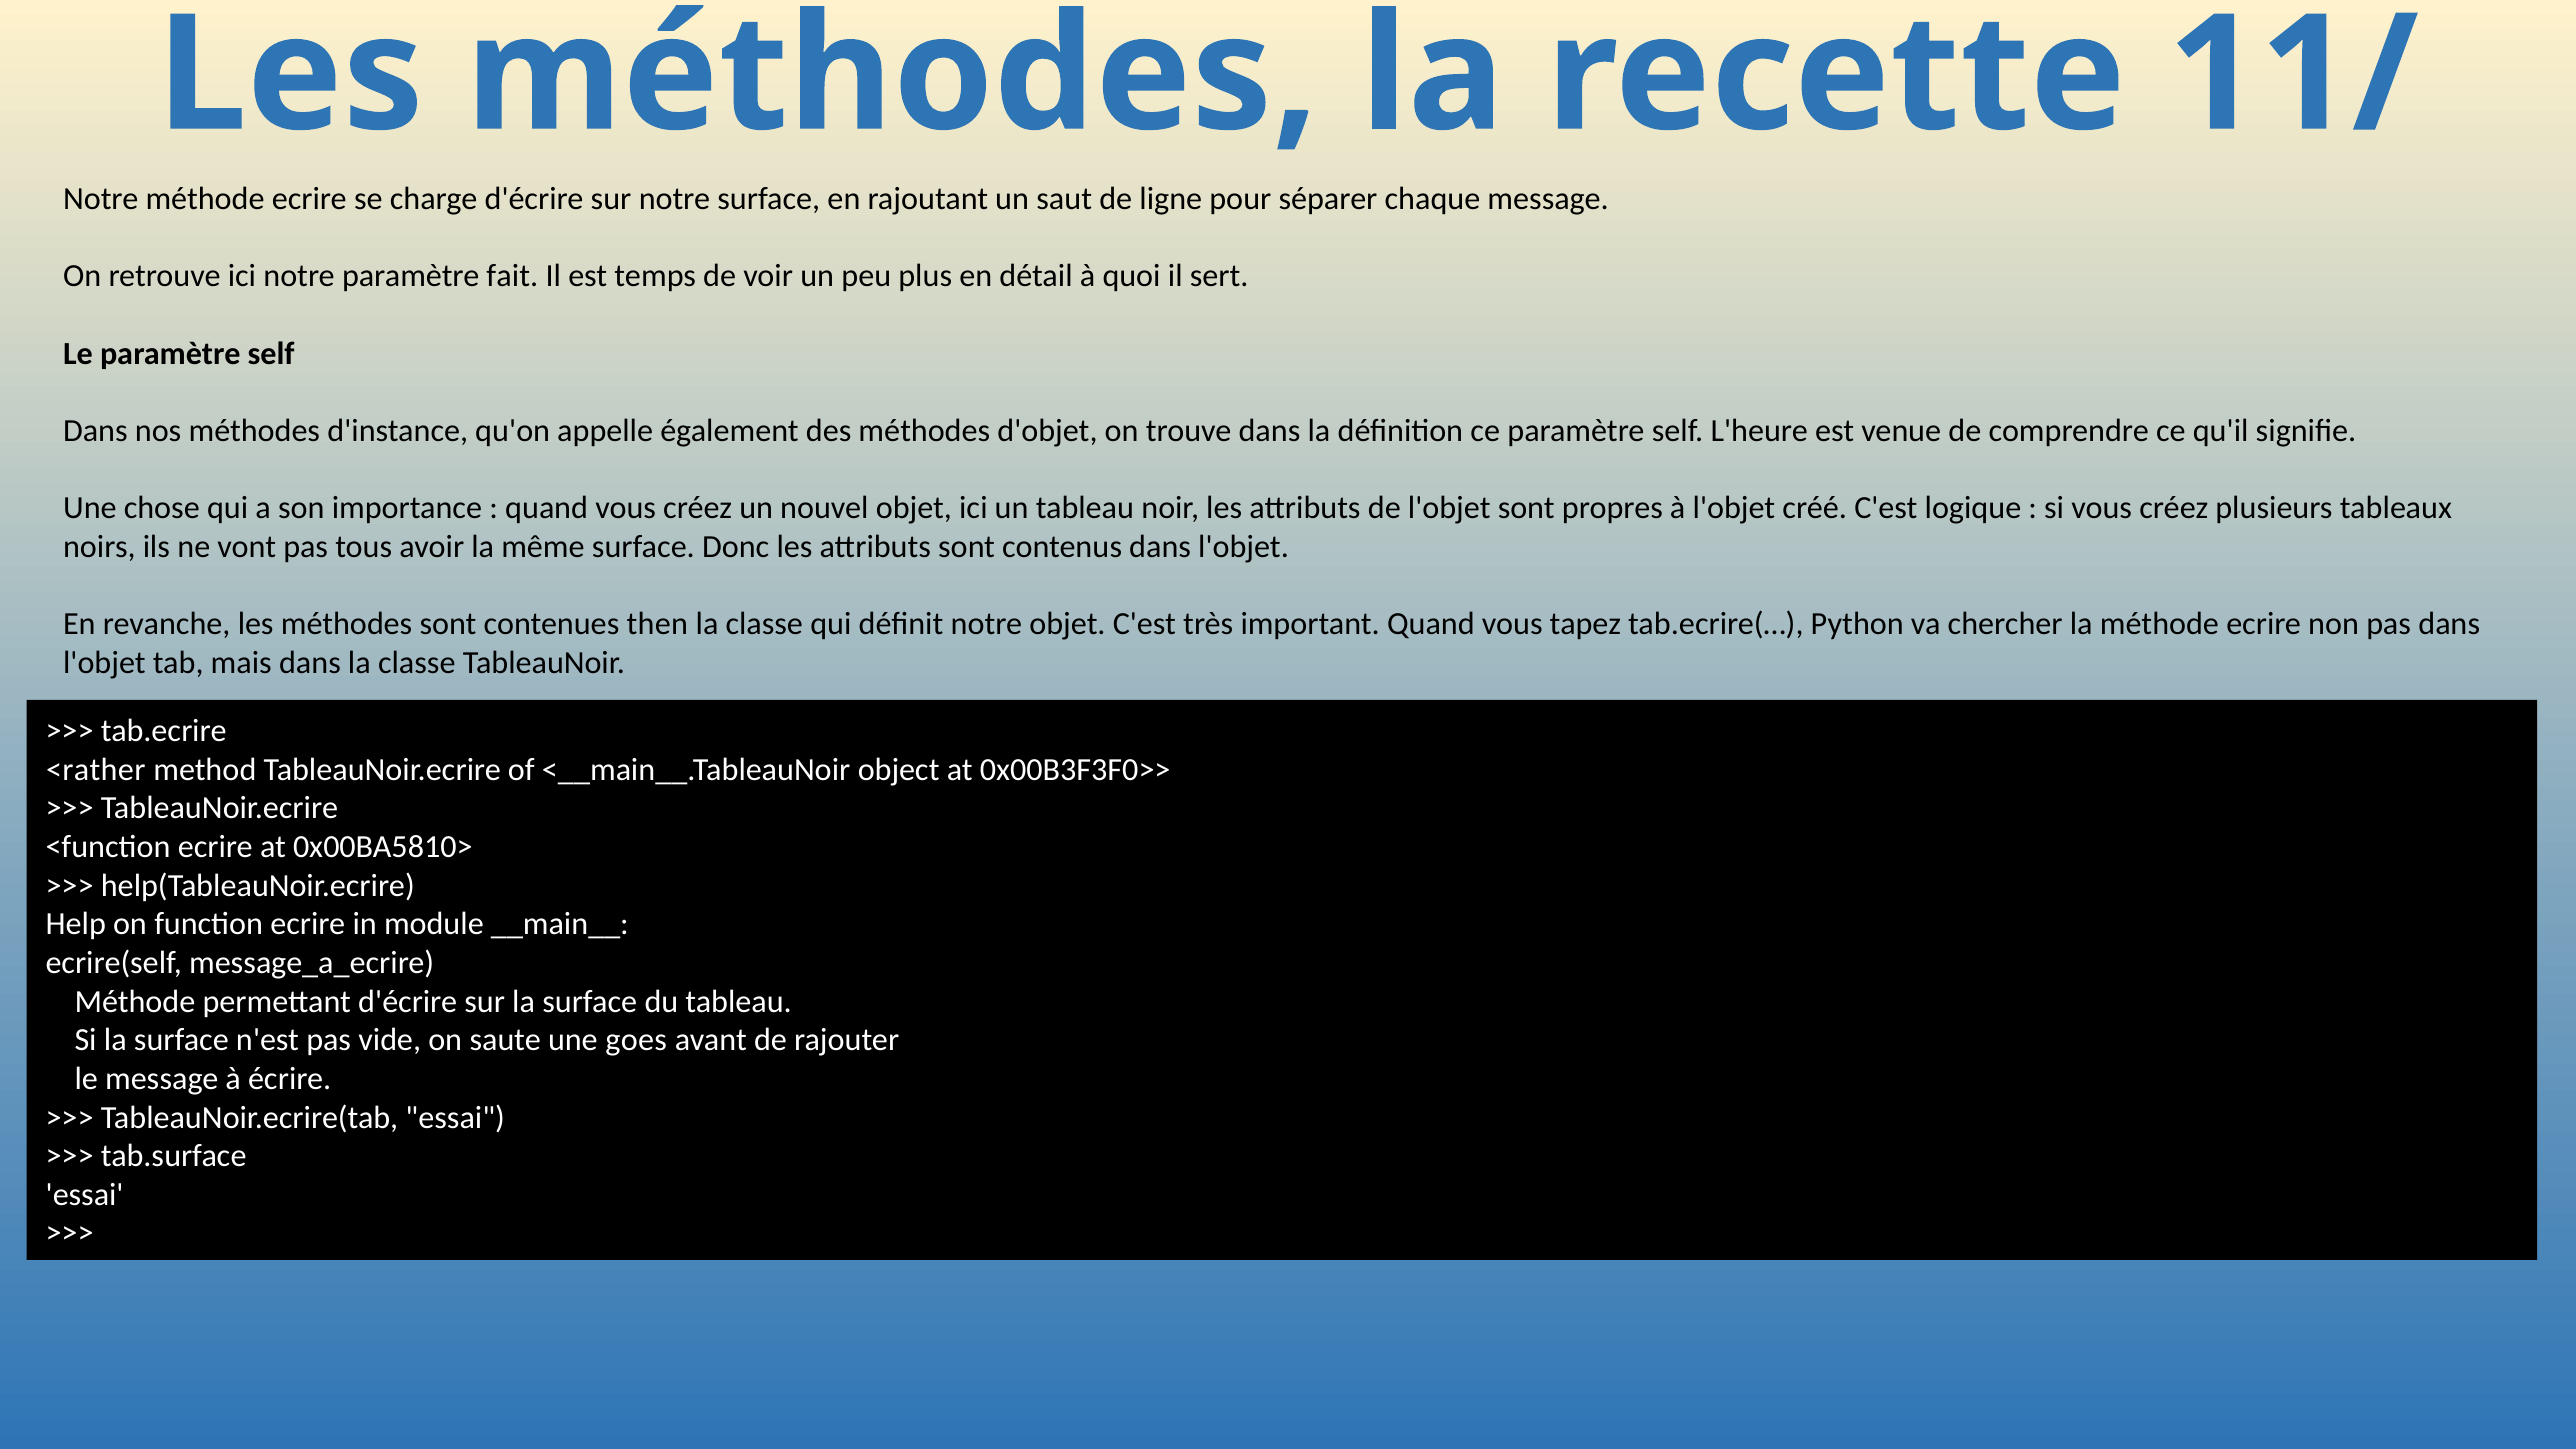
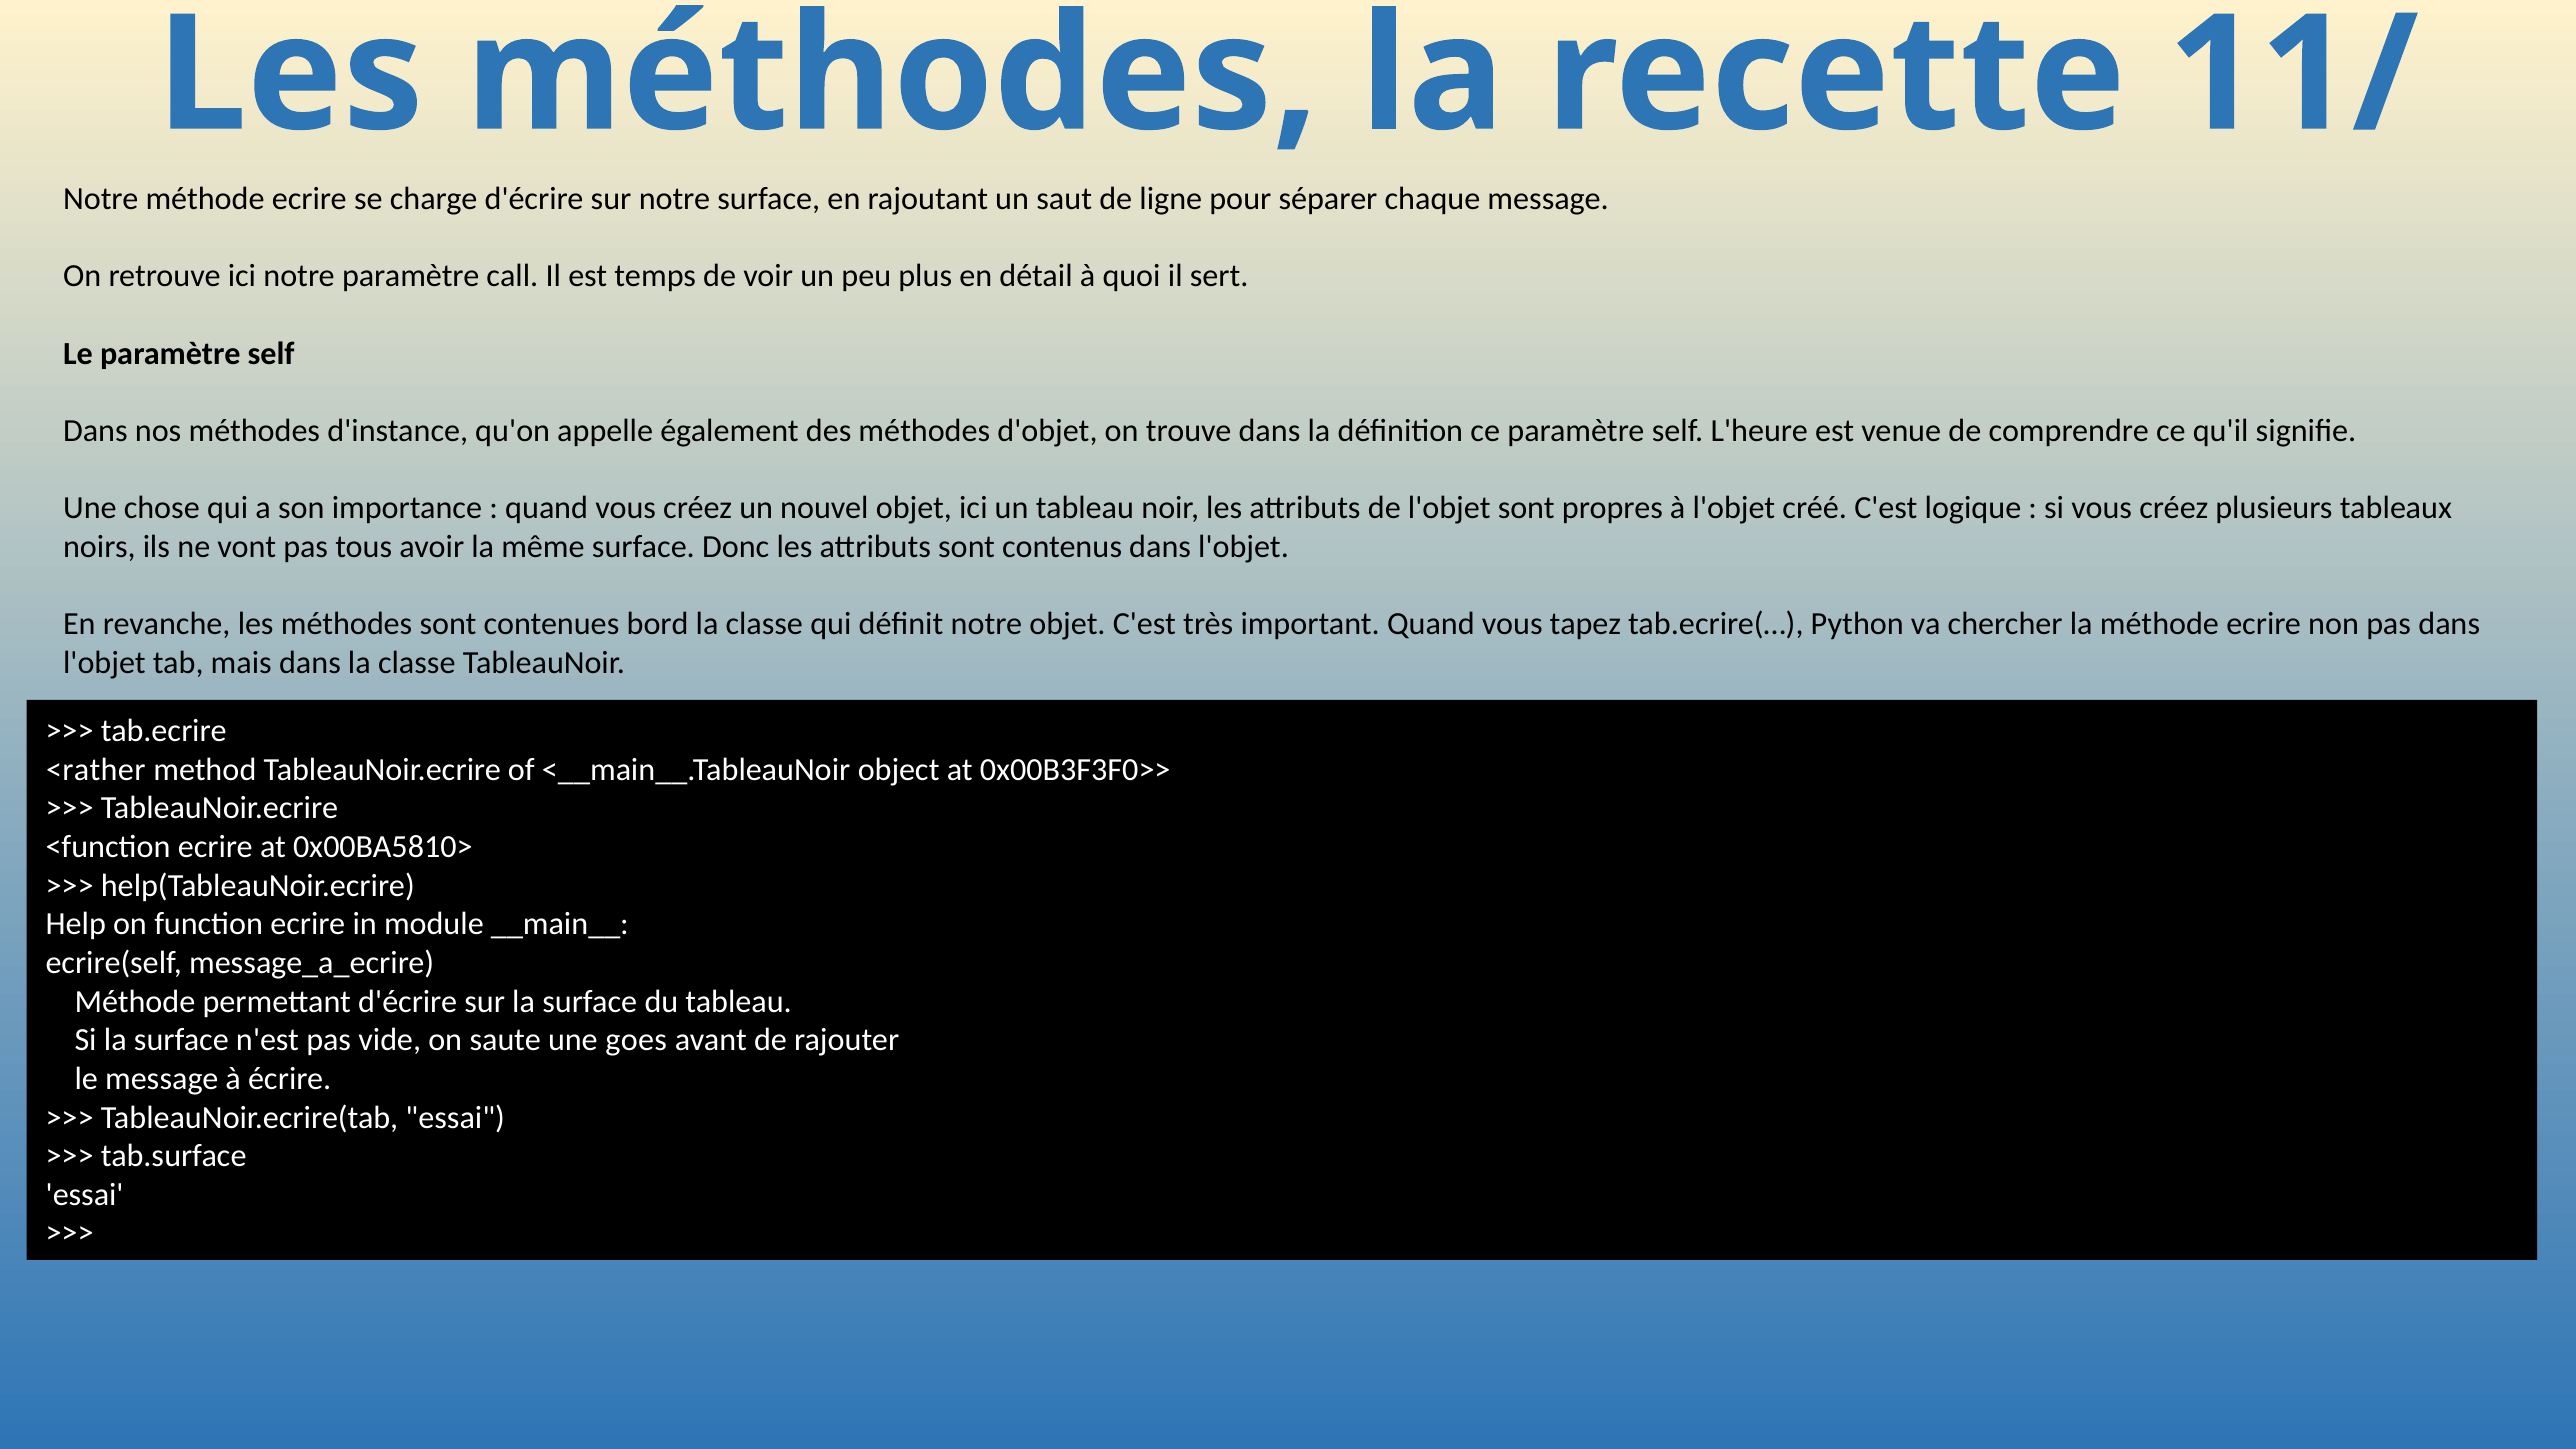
fait: fait -> call (512, 276)
then: then -> bord (658, 624)
